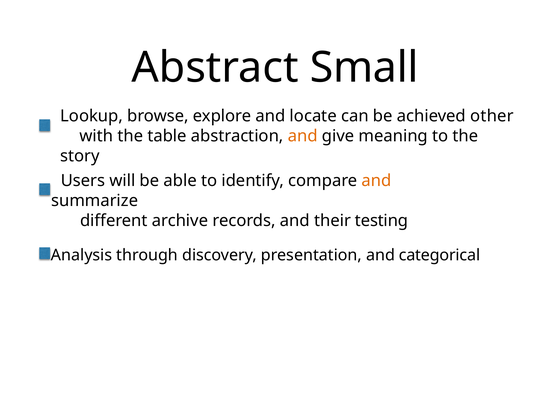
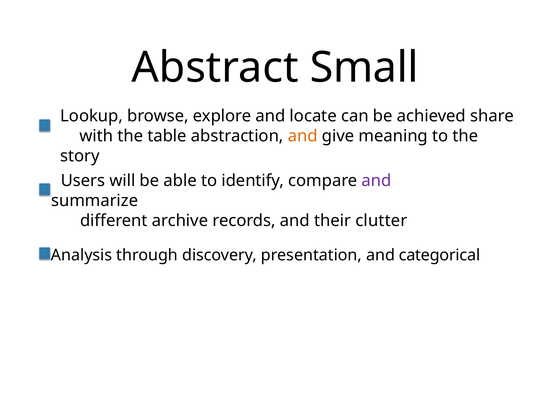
other: other -> share (492, 116)
and colour: orange -> purple (377, 180)
testing: testing -> clutter (381, 220)
